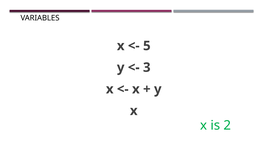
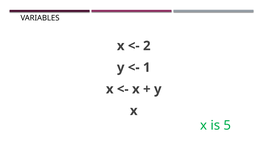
5: 5 -> 2 (147, 46)
3: 3 -> 1 (147, 67)
2: 2 -> 5 (227, 125)
